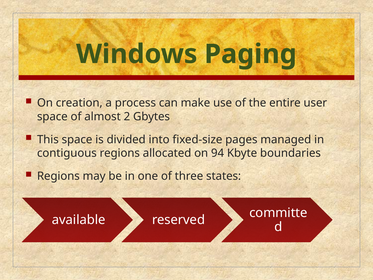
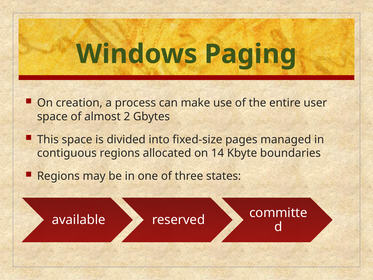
94: 94 -> 14 (218, 153)
